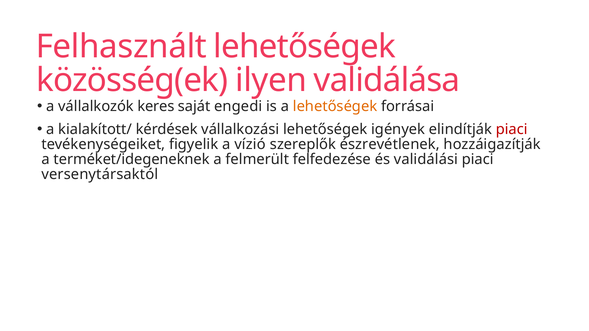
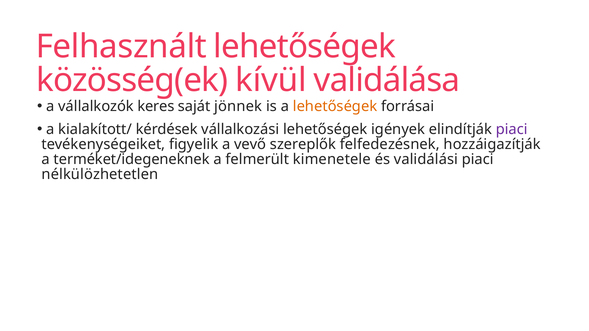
ilyen: ilyen -> kívül (271, 80)
engedi: engedi -> jönnek (238, 107)
piaci colour: red -> purple (512, 130)
vízió: vízió -> vevő (250, 145)
észrevétlenek: észrevétlenek -> felfedezésnek (390, 145)
felfedezése: felfedezése -> kimenetele (332, 160)
versenytársaktól: versenytársaktól -> nélkülözhetetlen (100, 175)
